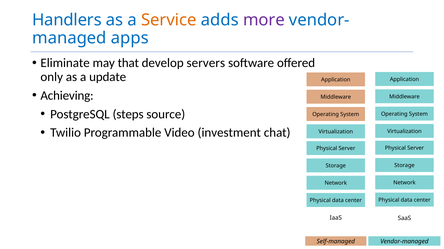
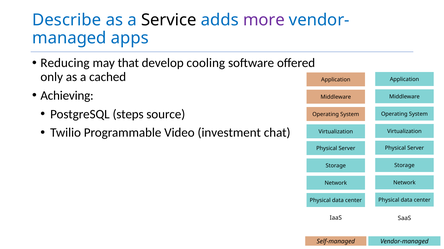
Handlers: Handlers -> Describe (67, 20)
Service colour: orange -> black (169, 20)
Eliminate: Eliminate -> Reducing (65, 63)
servers: servers -> cooling (206, 63)
update: update -> cached (108, 77)
